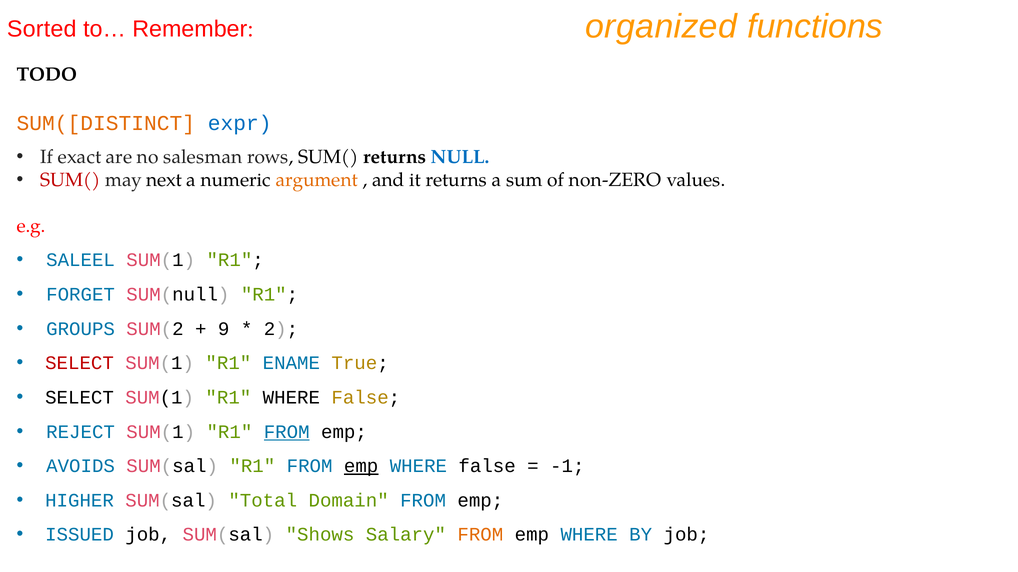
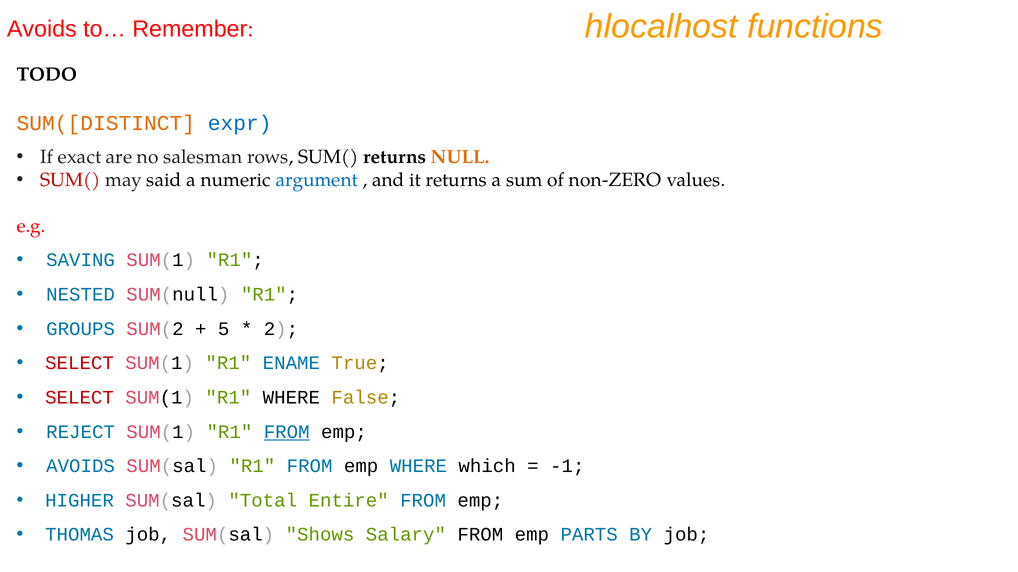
Sorted: Sorted -> Avoids (42, 29)
organized: organized -> hlocalhost (661, 26)
NULL colour: blue -> orange (460, 157)
next: next -> said (164, 180)
argument colour: orange -> blue (317, 180)
SALEEL: SALEEL -> SAVING (81, 260)
FORGET: FORGET -> NESTED (81, 295)
9: 9 -> 5 (224, 329)
SELECT colour: black -> red (80, 398)
emp underline: present -> none (361, 467)
false: false -> which (487, 467)
Domain: Domain -> Entire (349, 501)
ISSUED: ISSUED -> THOMAS (80, 535)
FROM colour: orange -> black (480, 535)
WHERE: WHERE -> PARTS (589, 535)
